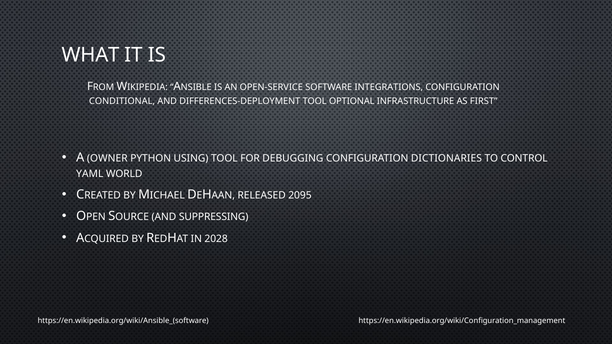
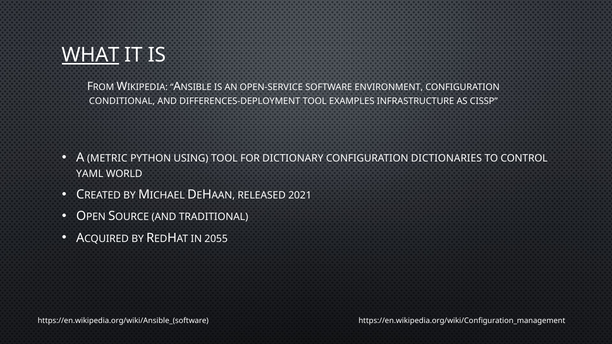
WHAT underline: none -> present (91, 55)
INTEGRATIONS: INTEGRATIONS -> ENVIRONMENT (389, 87)
OPTIONAL: OPTIONAL -> EXAMPLES (352, 101)
FIRST: FIRST -> CISSP (484, 101)
OWNER: OWNER -> METRIC (107, 159)
DEBUGGING: DEBUGGING -> DICTIONARY (293, 159)
2095: 2095 -> 2021 (300, 196)
SUPPRESSING: SUPPRESSING -> TRADITIONAL (214, 217)
2028: 2028 -> 2055 (216, 239)
